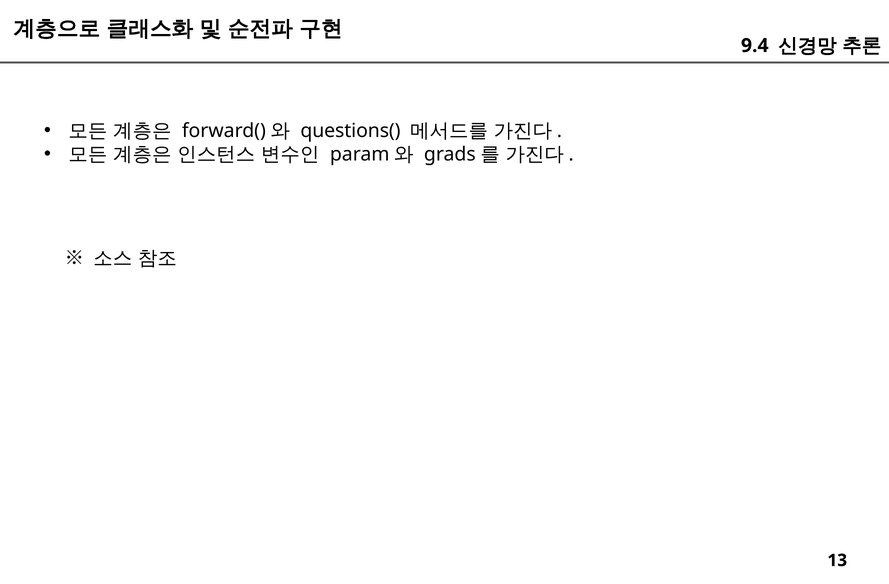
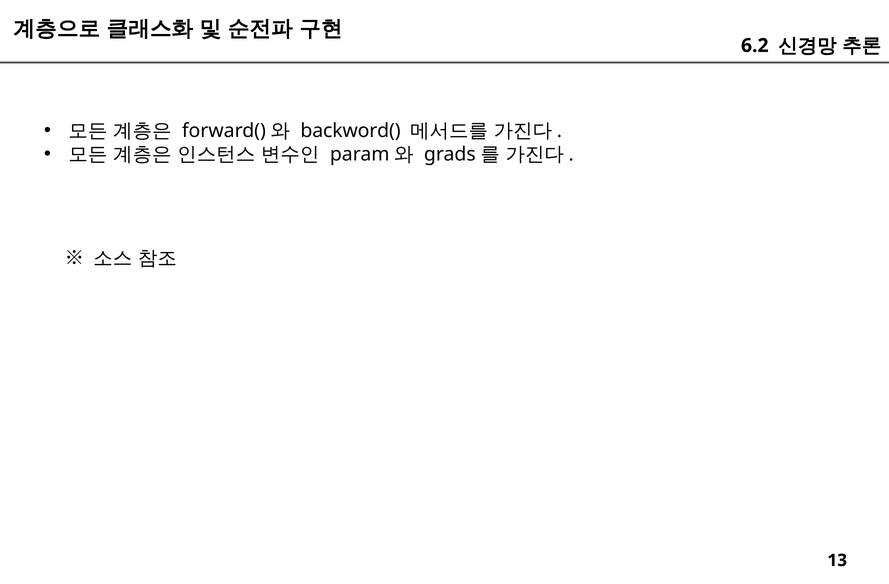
9.4: 9.4 -> 6.2 (755, 46)
questions(: questions( -> backword( (351, 131)
